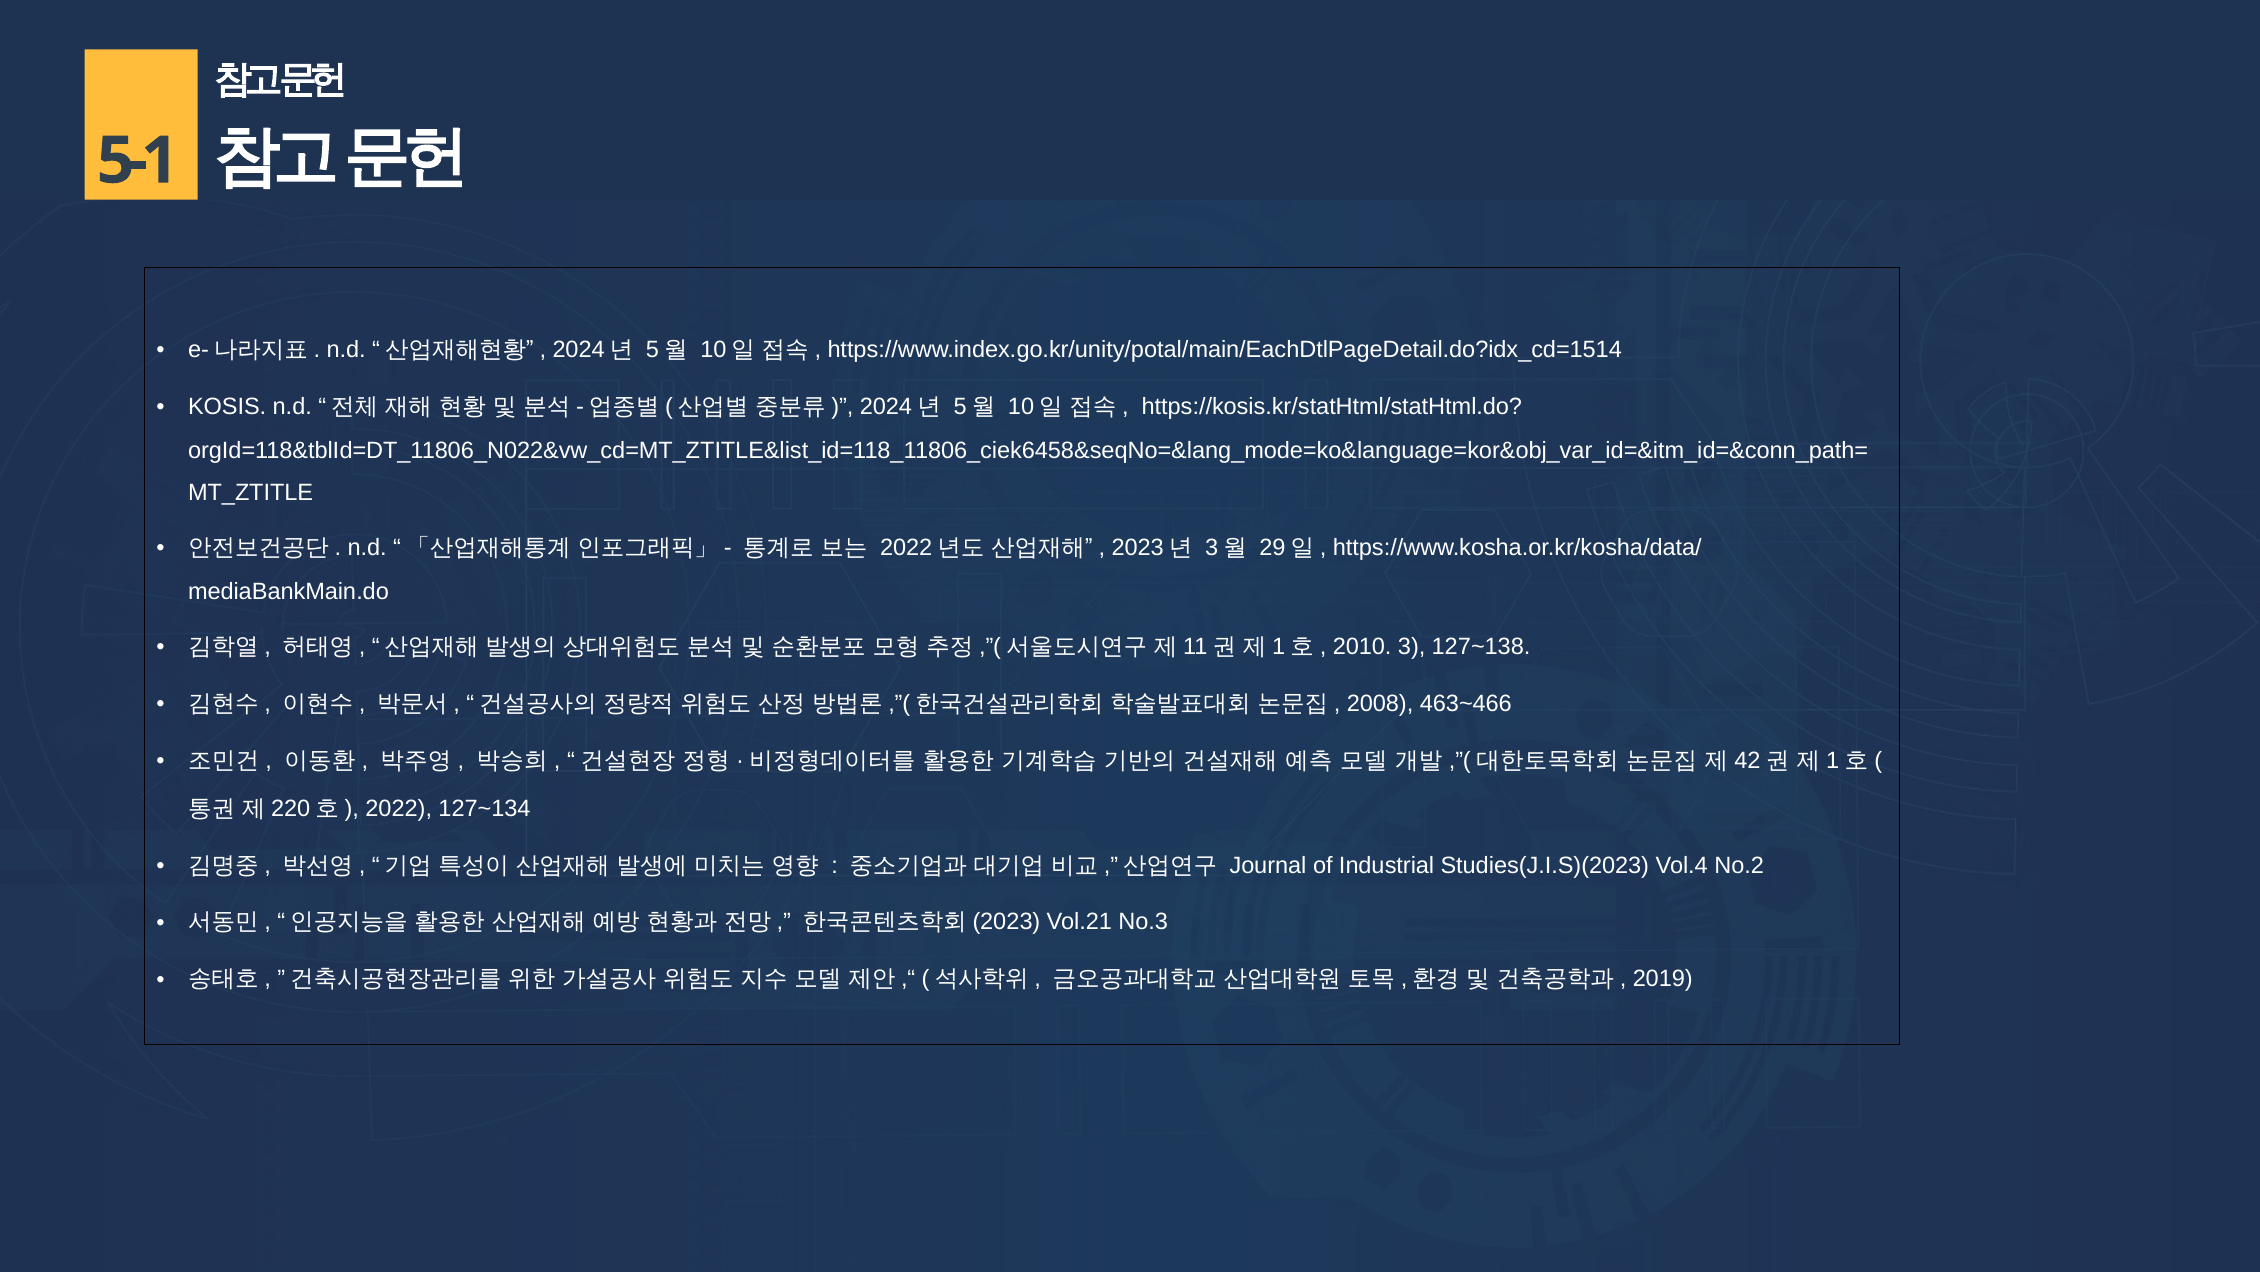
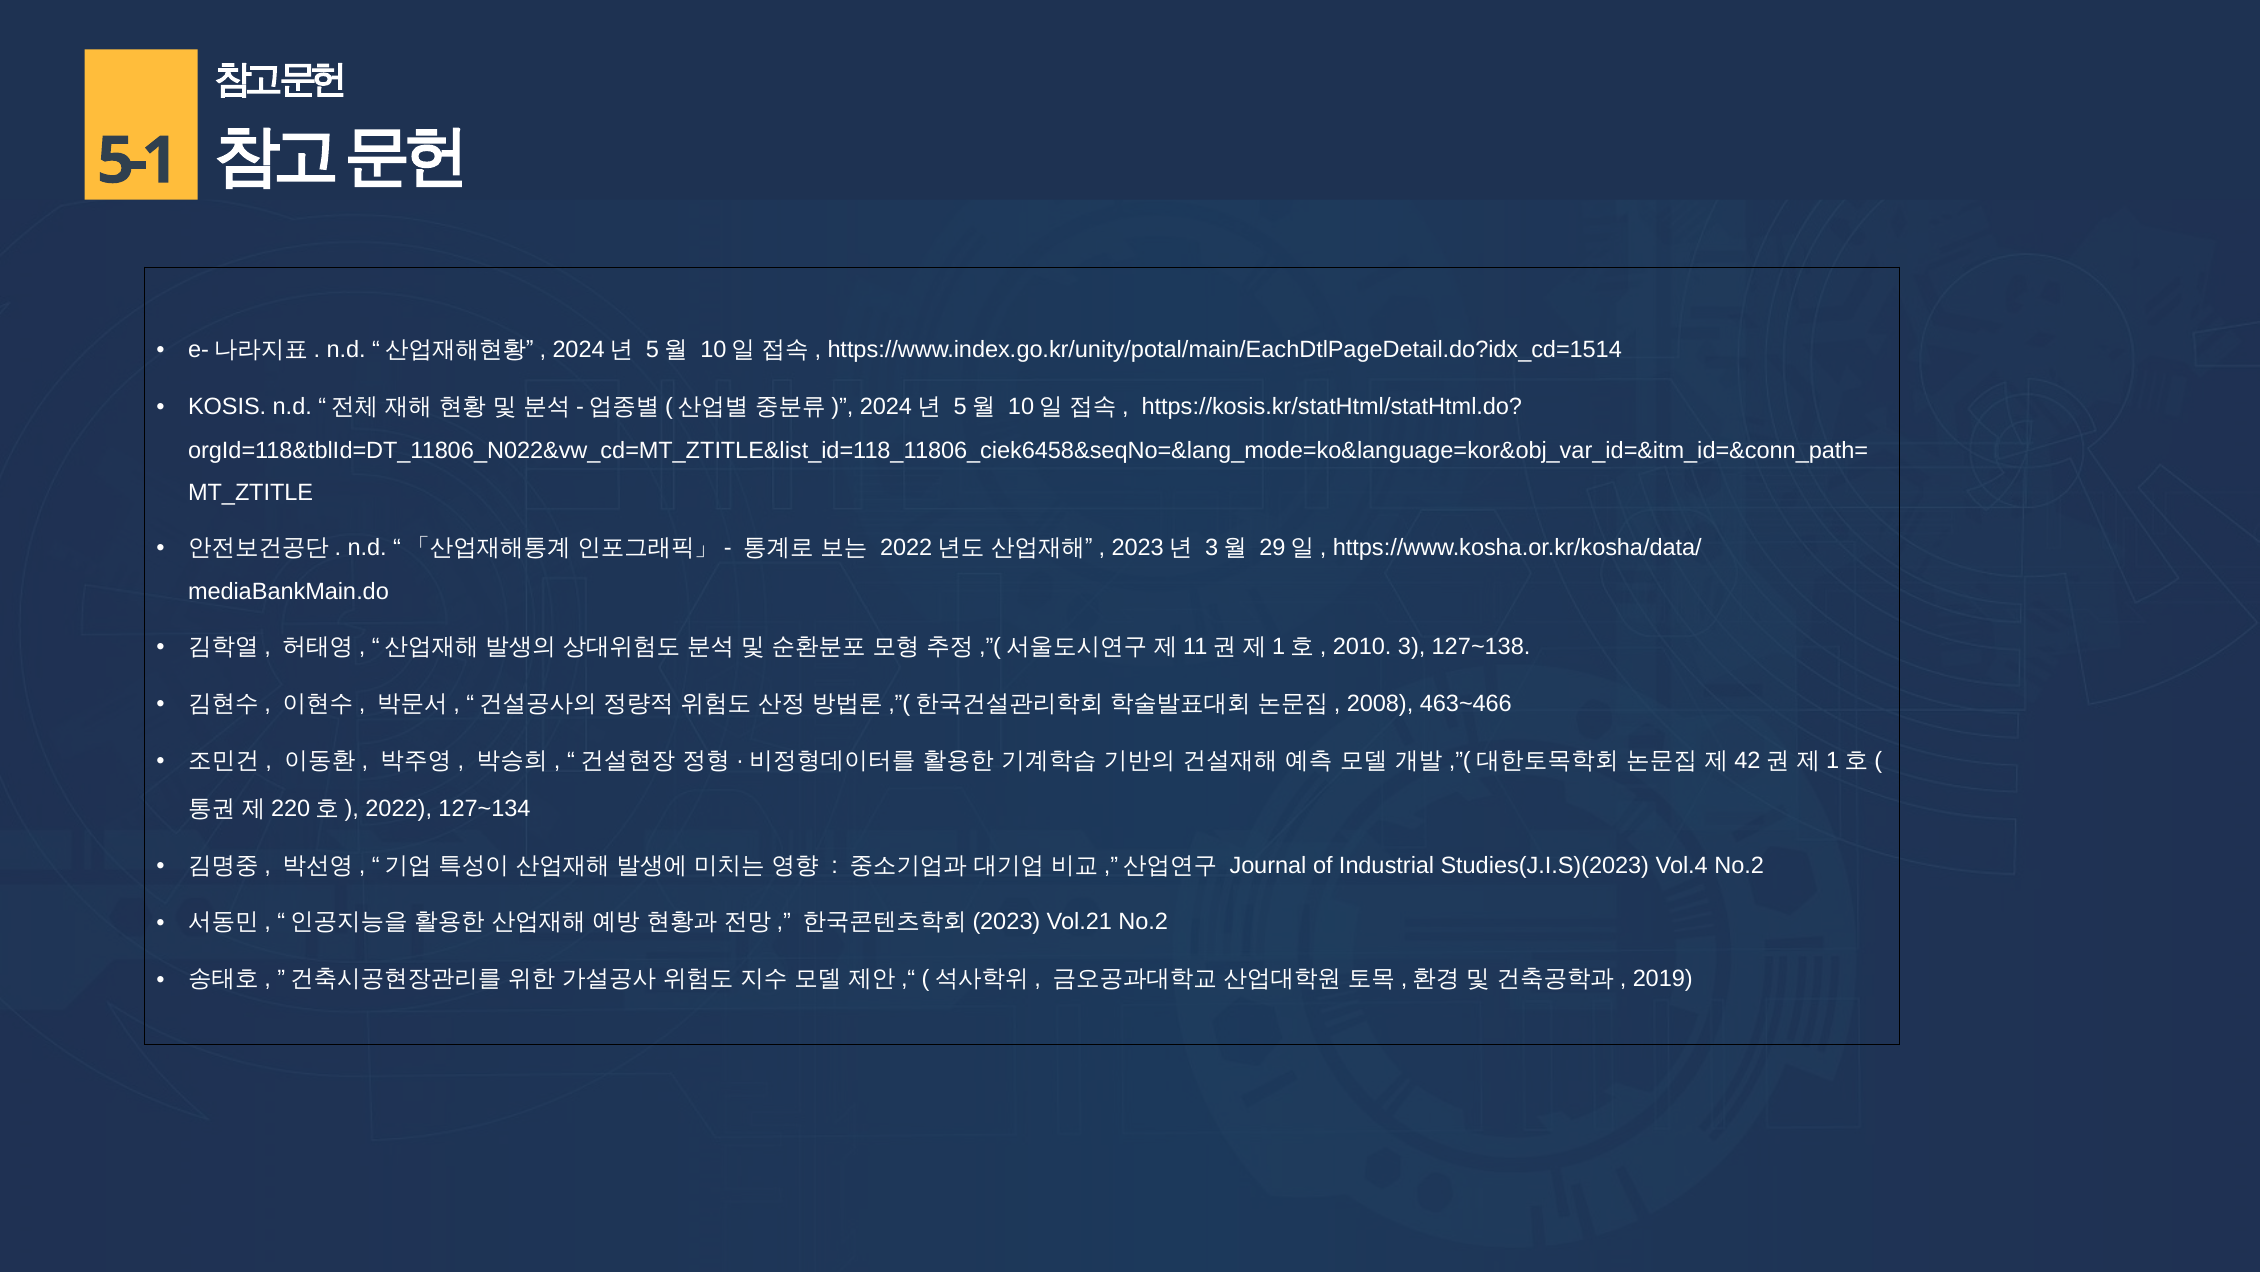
Vol.21 No.3: No.3 -> No.2 (1143, 922)
